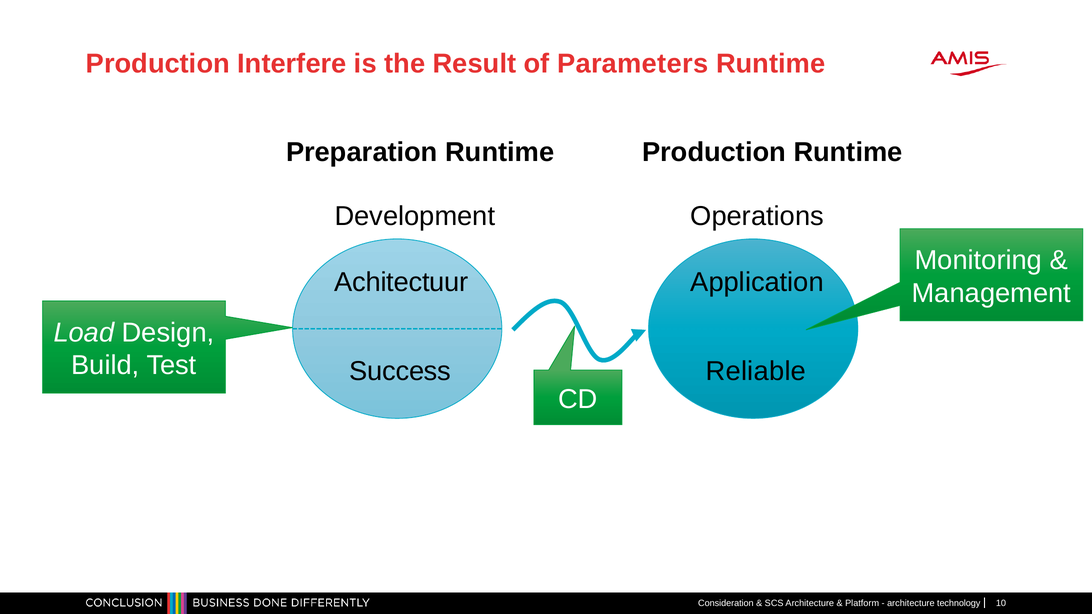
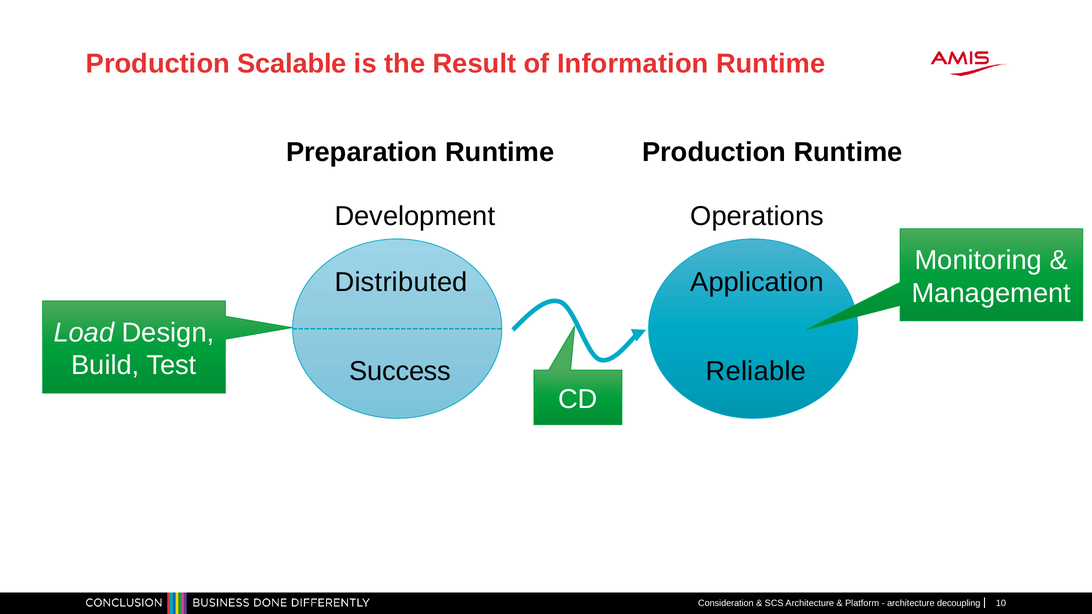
Interfere: Interfere -> Scalable (292, 64)
Parameters: Parameters -> Information (633, 64)
Achitectuur: Achitectuur -> Distributed (401, 283)
technology: technology -> decoupling (959, 604)
